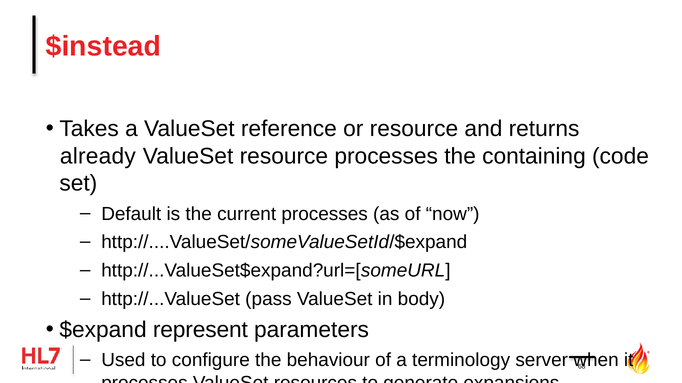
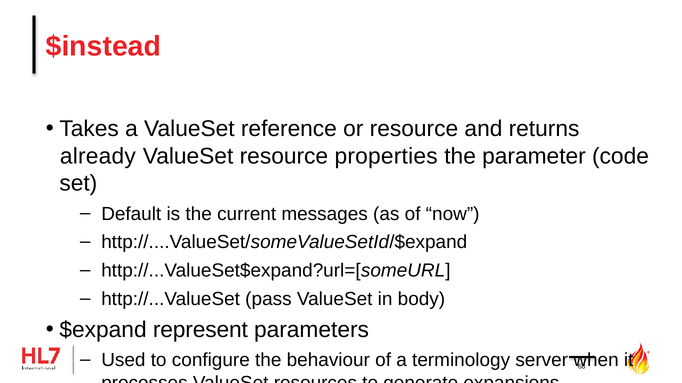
resource processes: processes -> properties (386, 156)
containing: containing -> parameter (534, 156)
current processes: processes -> messages (325, 214)
